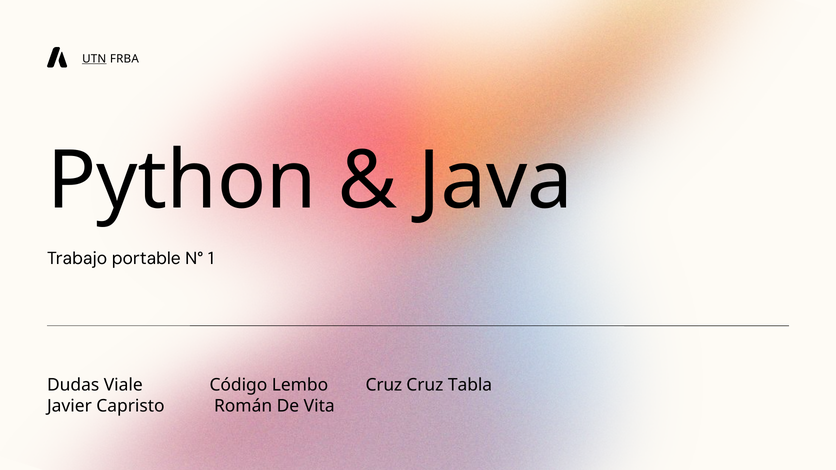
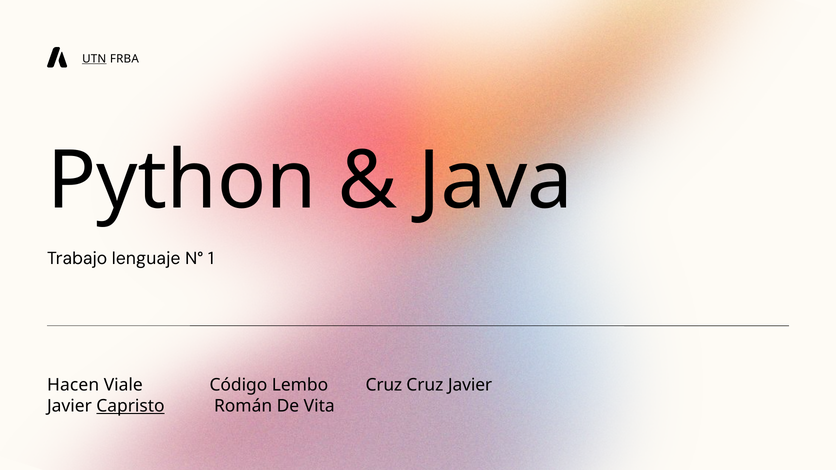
portable: portable -> lenguaje (146, 258)
Dudas: Dudas -> Hacen (73, 385)
Cruz Tabla: Tabla -> Javier (470, 385)
Capristo underline: none -> present (130, 406)
